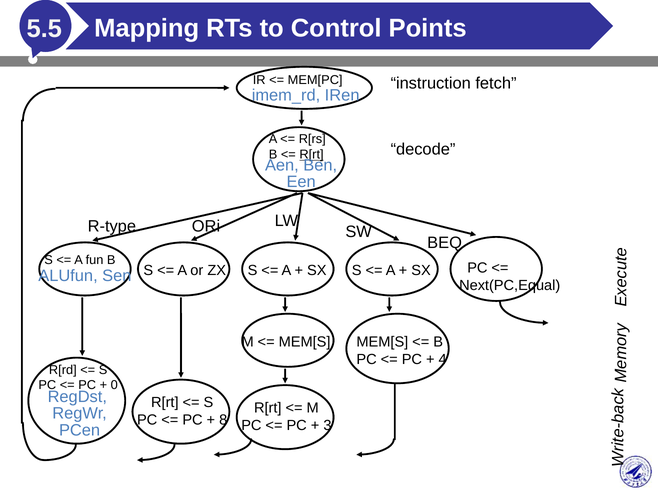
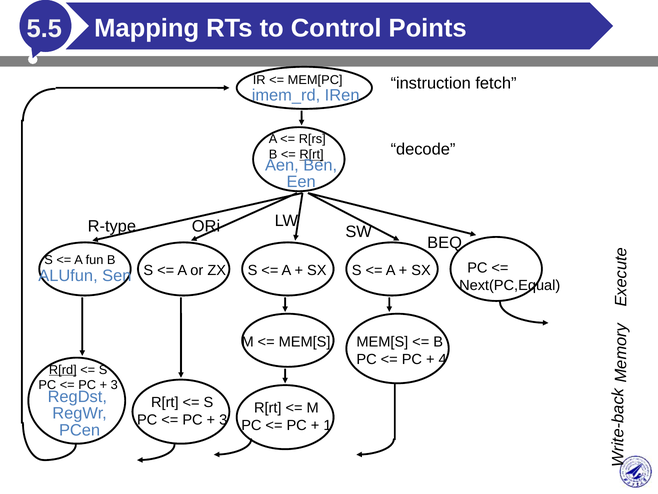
R[rd underline: none -> present (63, 369)
0: 0 -> 3 (114, 385)
8: 8 -> 3 (223, 419)
3: 3 -> 1 (327, 425)
